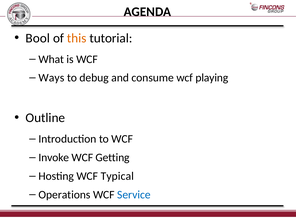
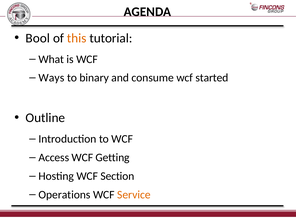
debug: debug -> binary (94, 78)
playing: playing -> started (212, 78)
Invoke: Invoke -> Access (54, 157)
Typical: Typical -> Section (117, 176)
Service colour: blue -> orange (134, 195)
